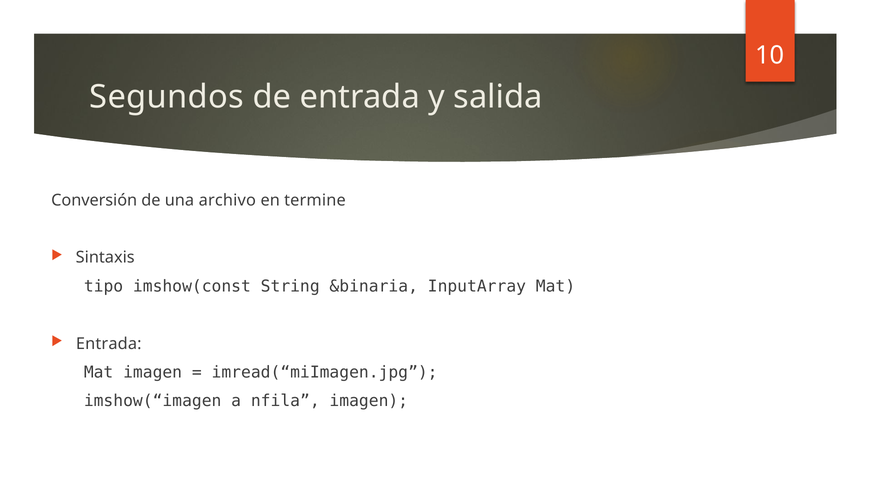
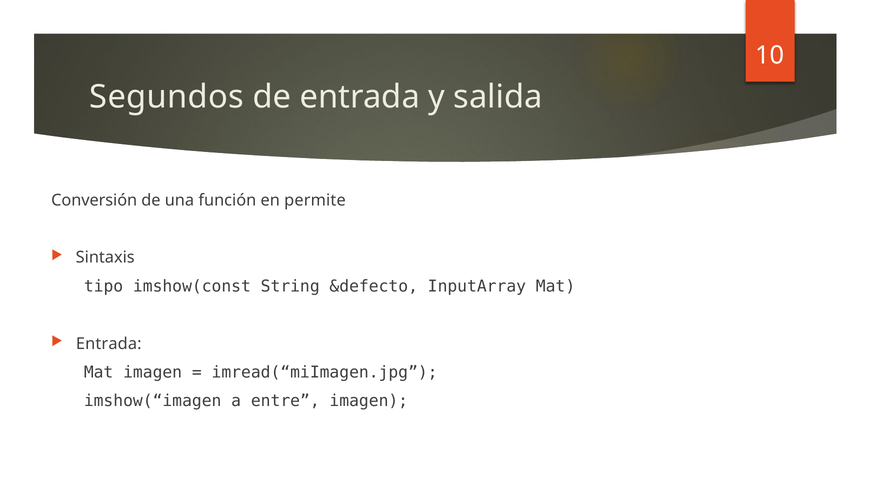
archivo: archivo -> función (227, 200)
termine: termine -> permite (315, 200)
&binaria: &binaria -> &defecto (374, 286)
nfila: nfila -> entre (285, 401)
